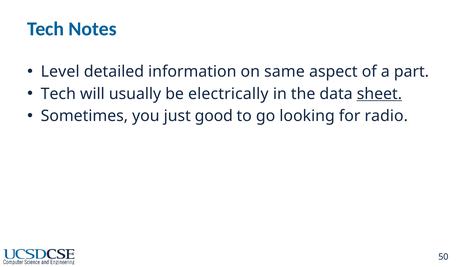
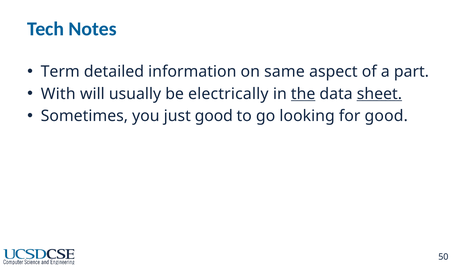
Level: Level -> Term (60, 72)
Tech: Tech -> With (58, 94)
the underline: none -> present (303, 94)
for radio: radio -> good (386, 116)
